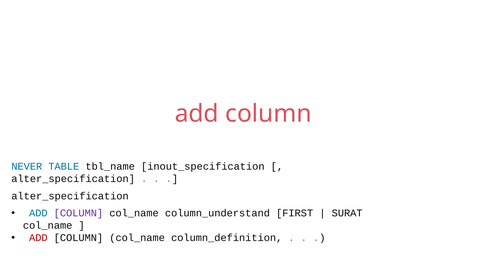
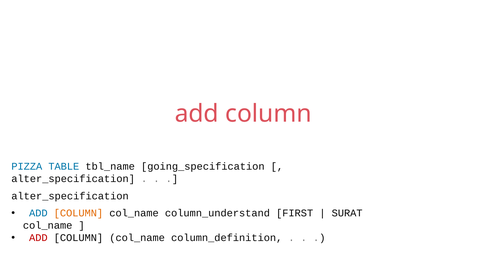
NEVER: NEVER -> PIZZA (27, 167)
inout_specification: inout_specification -> going_specification (203, 167)
COLUMN colour: purple -> orange (78, 214)
